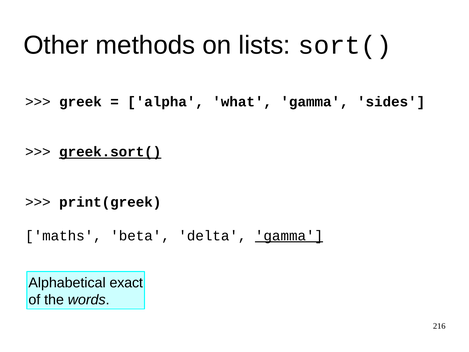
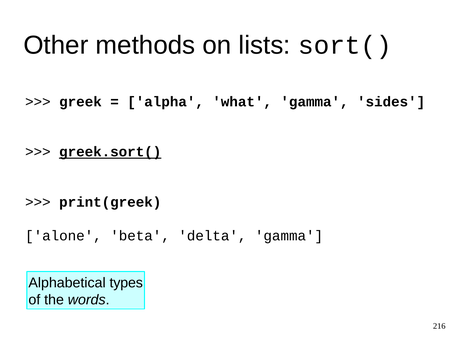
maths: maths -> alone (63, 236)
gamma underline: present -> none (289, 236)
exact: exact -> types (126, 282)
